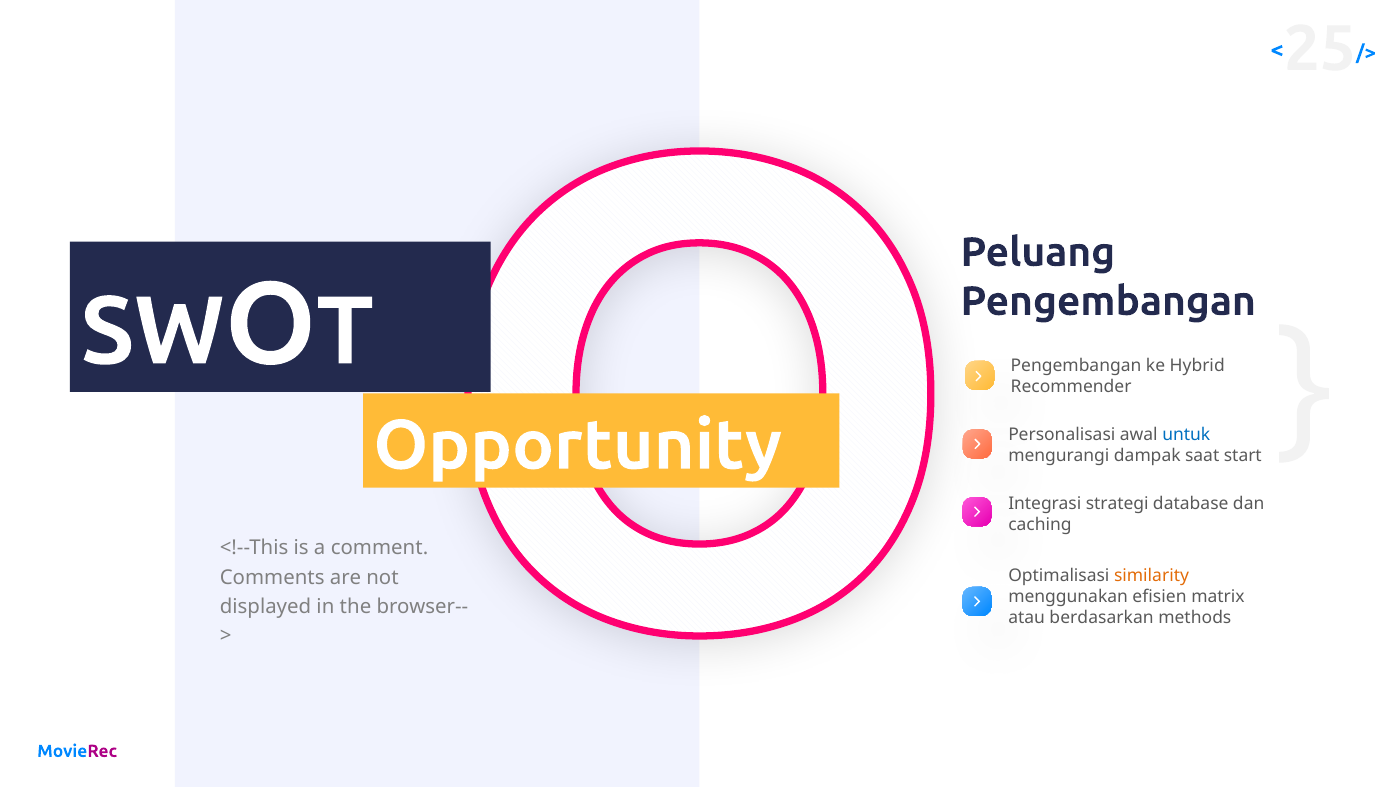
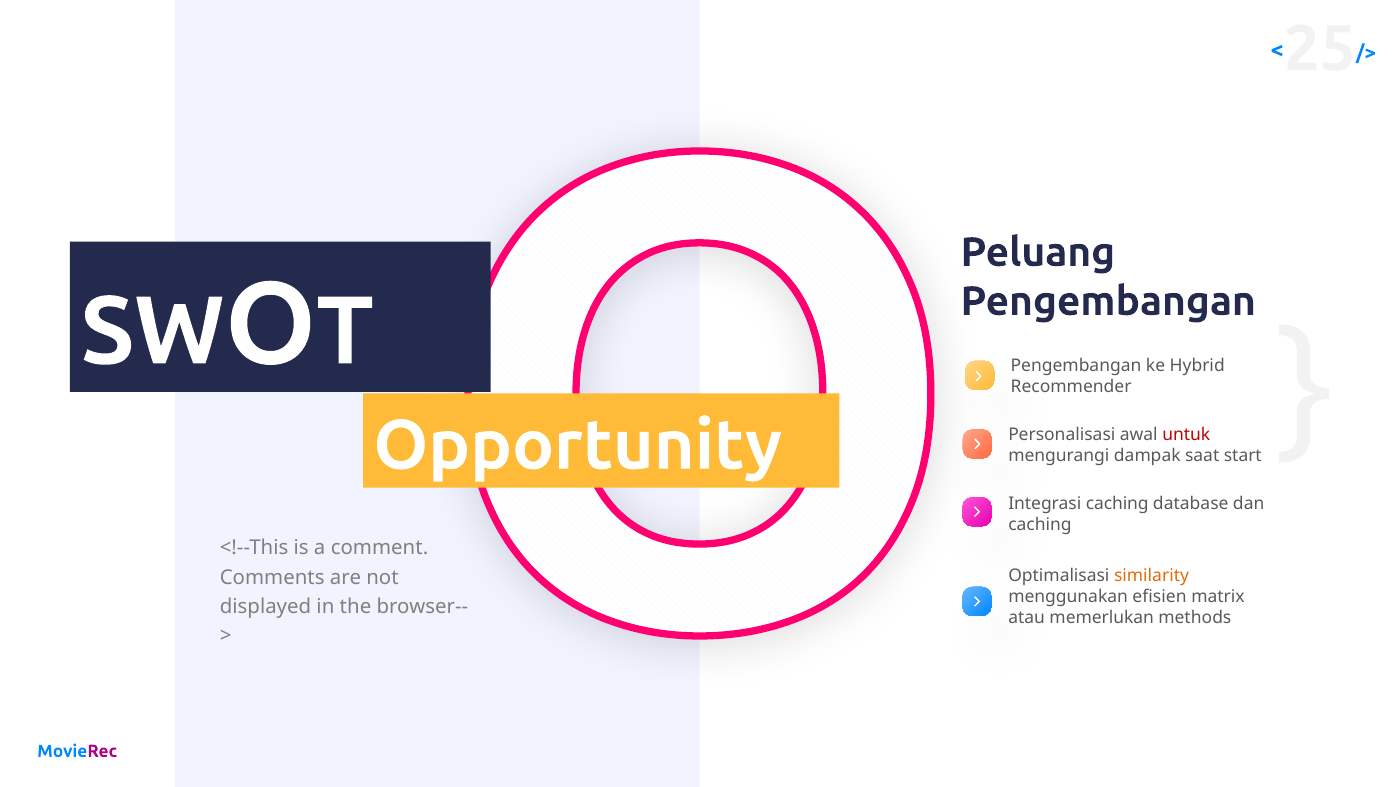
untuk colour: blue -> red (1186, 434)
Integrasi strategi: strategi -> caching (1117, 503)
berdasarkan: berdasarkan -> memerlukan (1102, 617)
